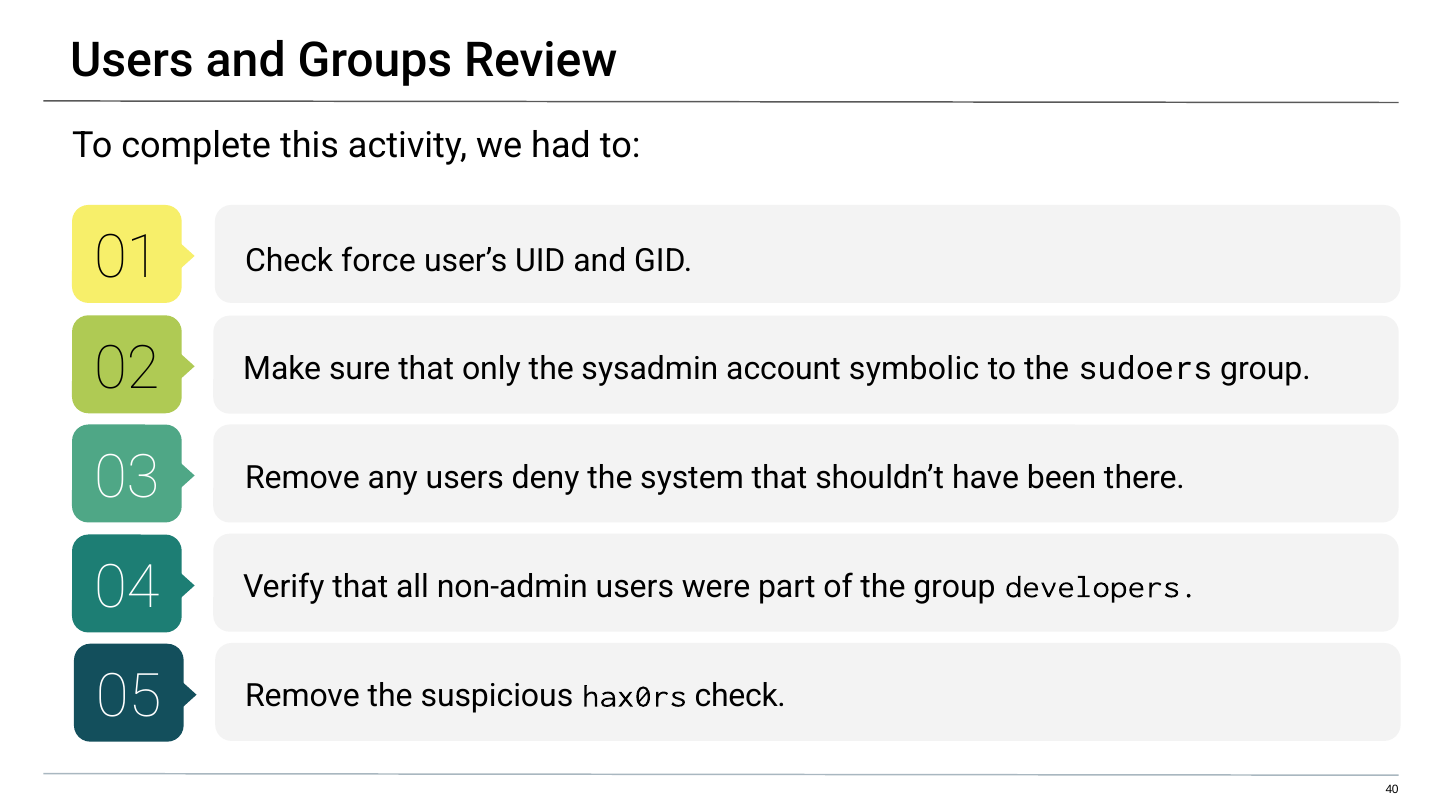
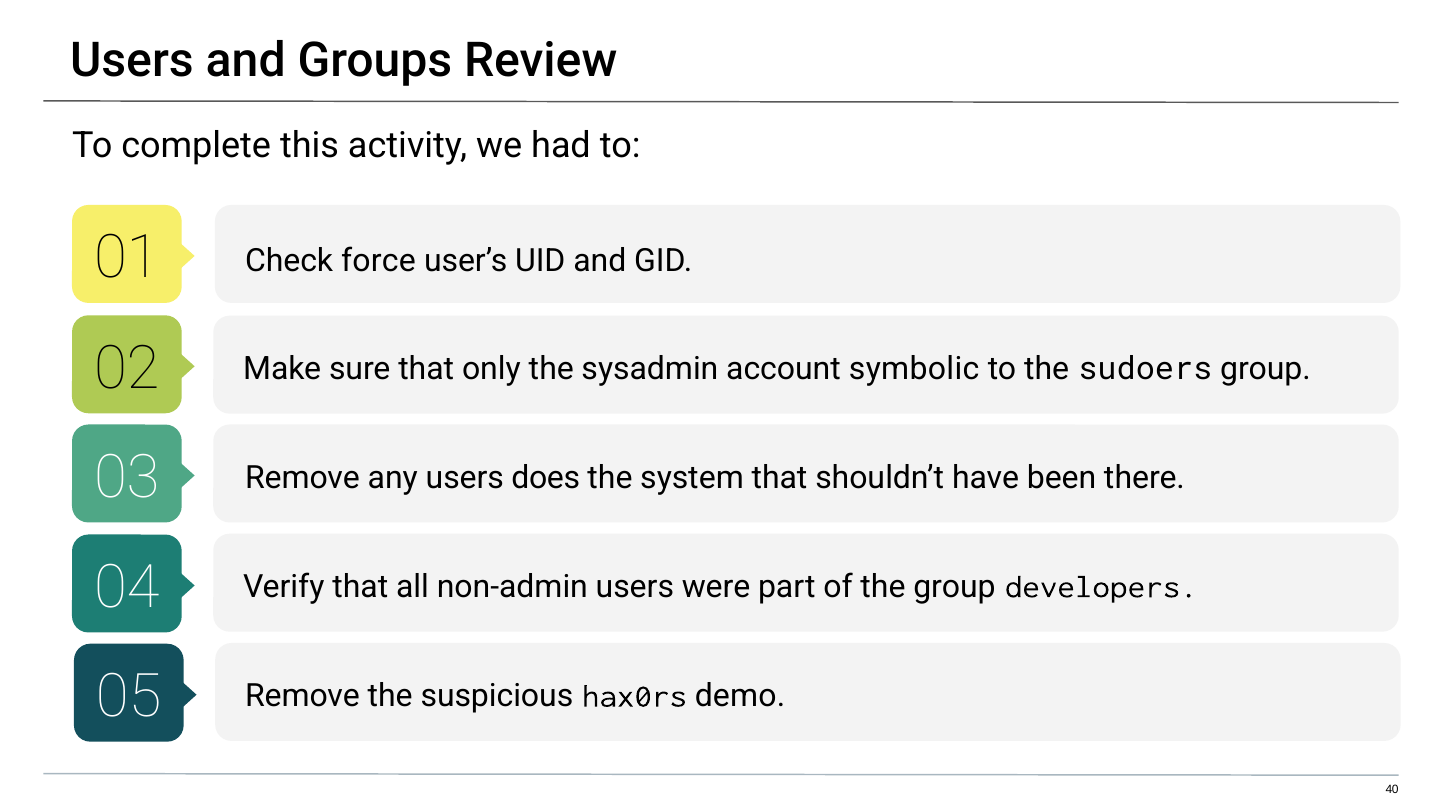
deny: deny -> does (546, 478)
hax0rs check: check -> demo (740, 696)
